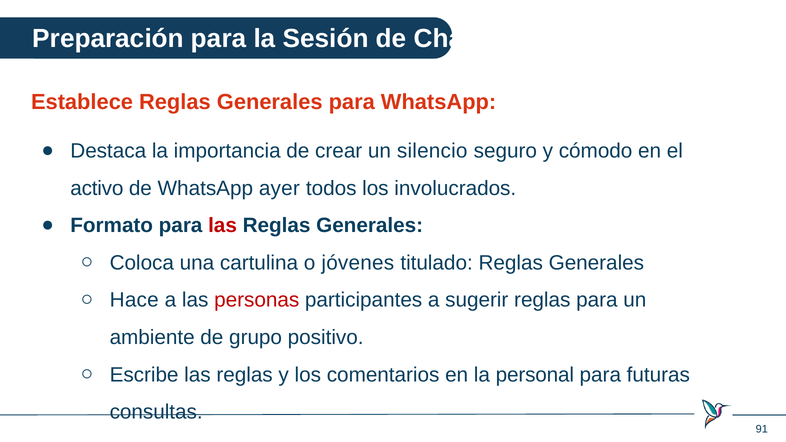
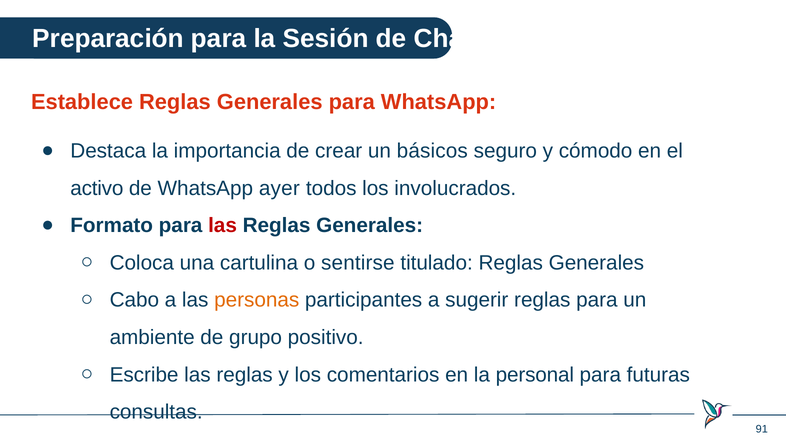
silencio: silencio -> básicos (432, 151)
jóvenes: jóvenes -> sentirse (358, 263)
Hace: Hace -> Cabo (134, 300)
personas colour: red -> orange (257, 300)
